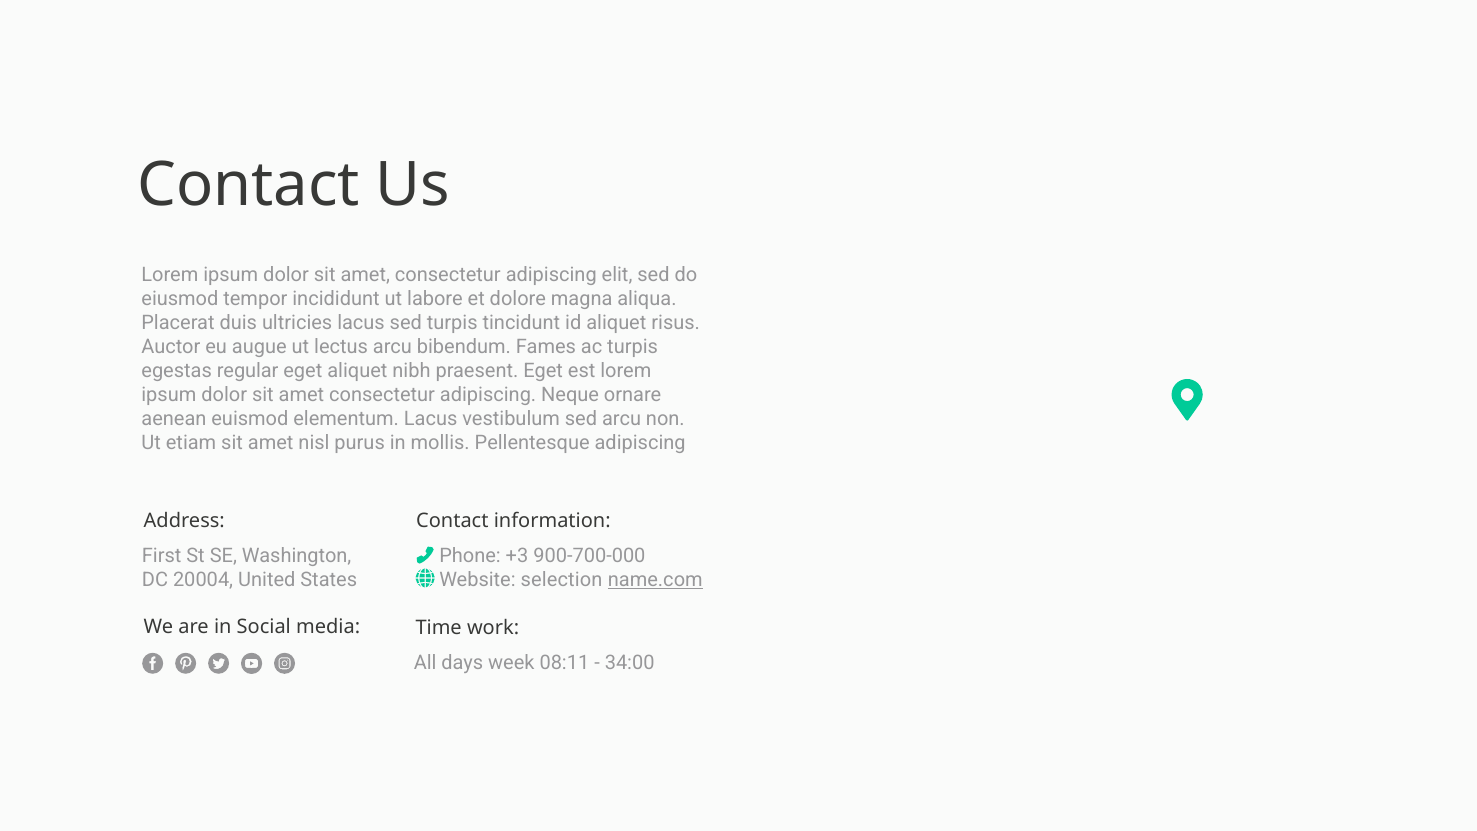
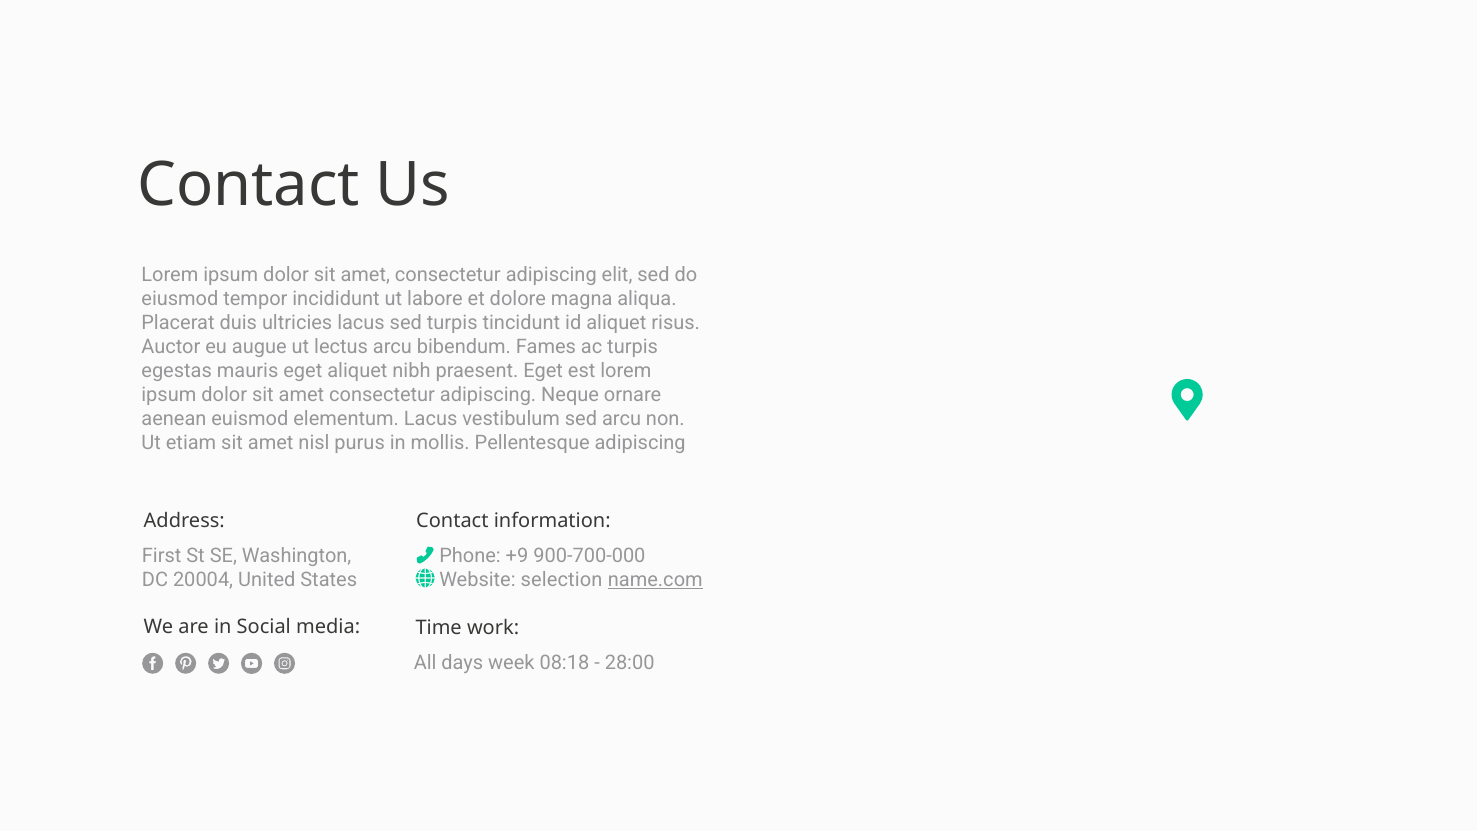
regular: regular -> mauris (248, 370)
+3: +3 -> +9 (517, 556)
08:11: 08:11 -> 08:18 (564, 663)
34:00: 34:00 -> 28:00 (630, 663)
